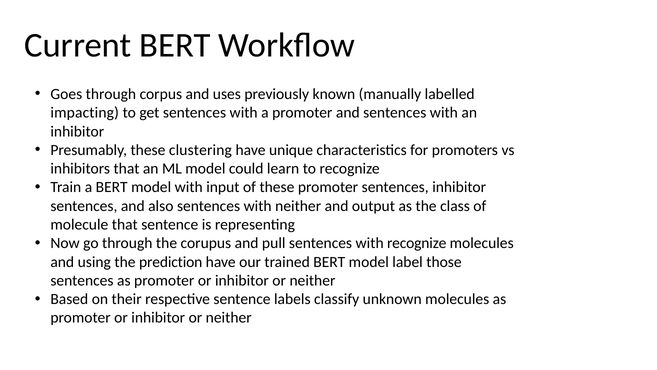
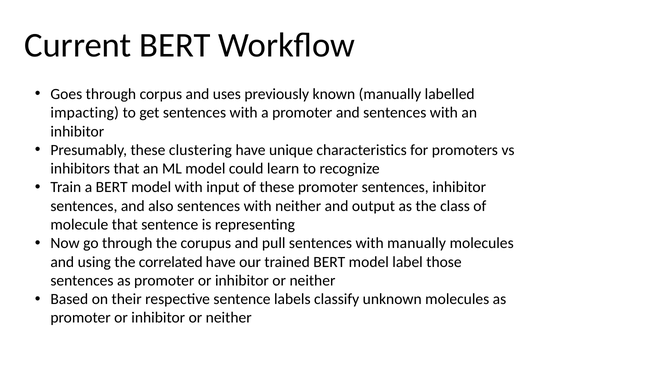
with recognize: recognize -> manually (417, 243)
prediction: prediction -> correlated (171, 262)
